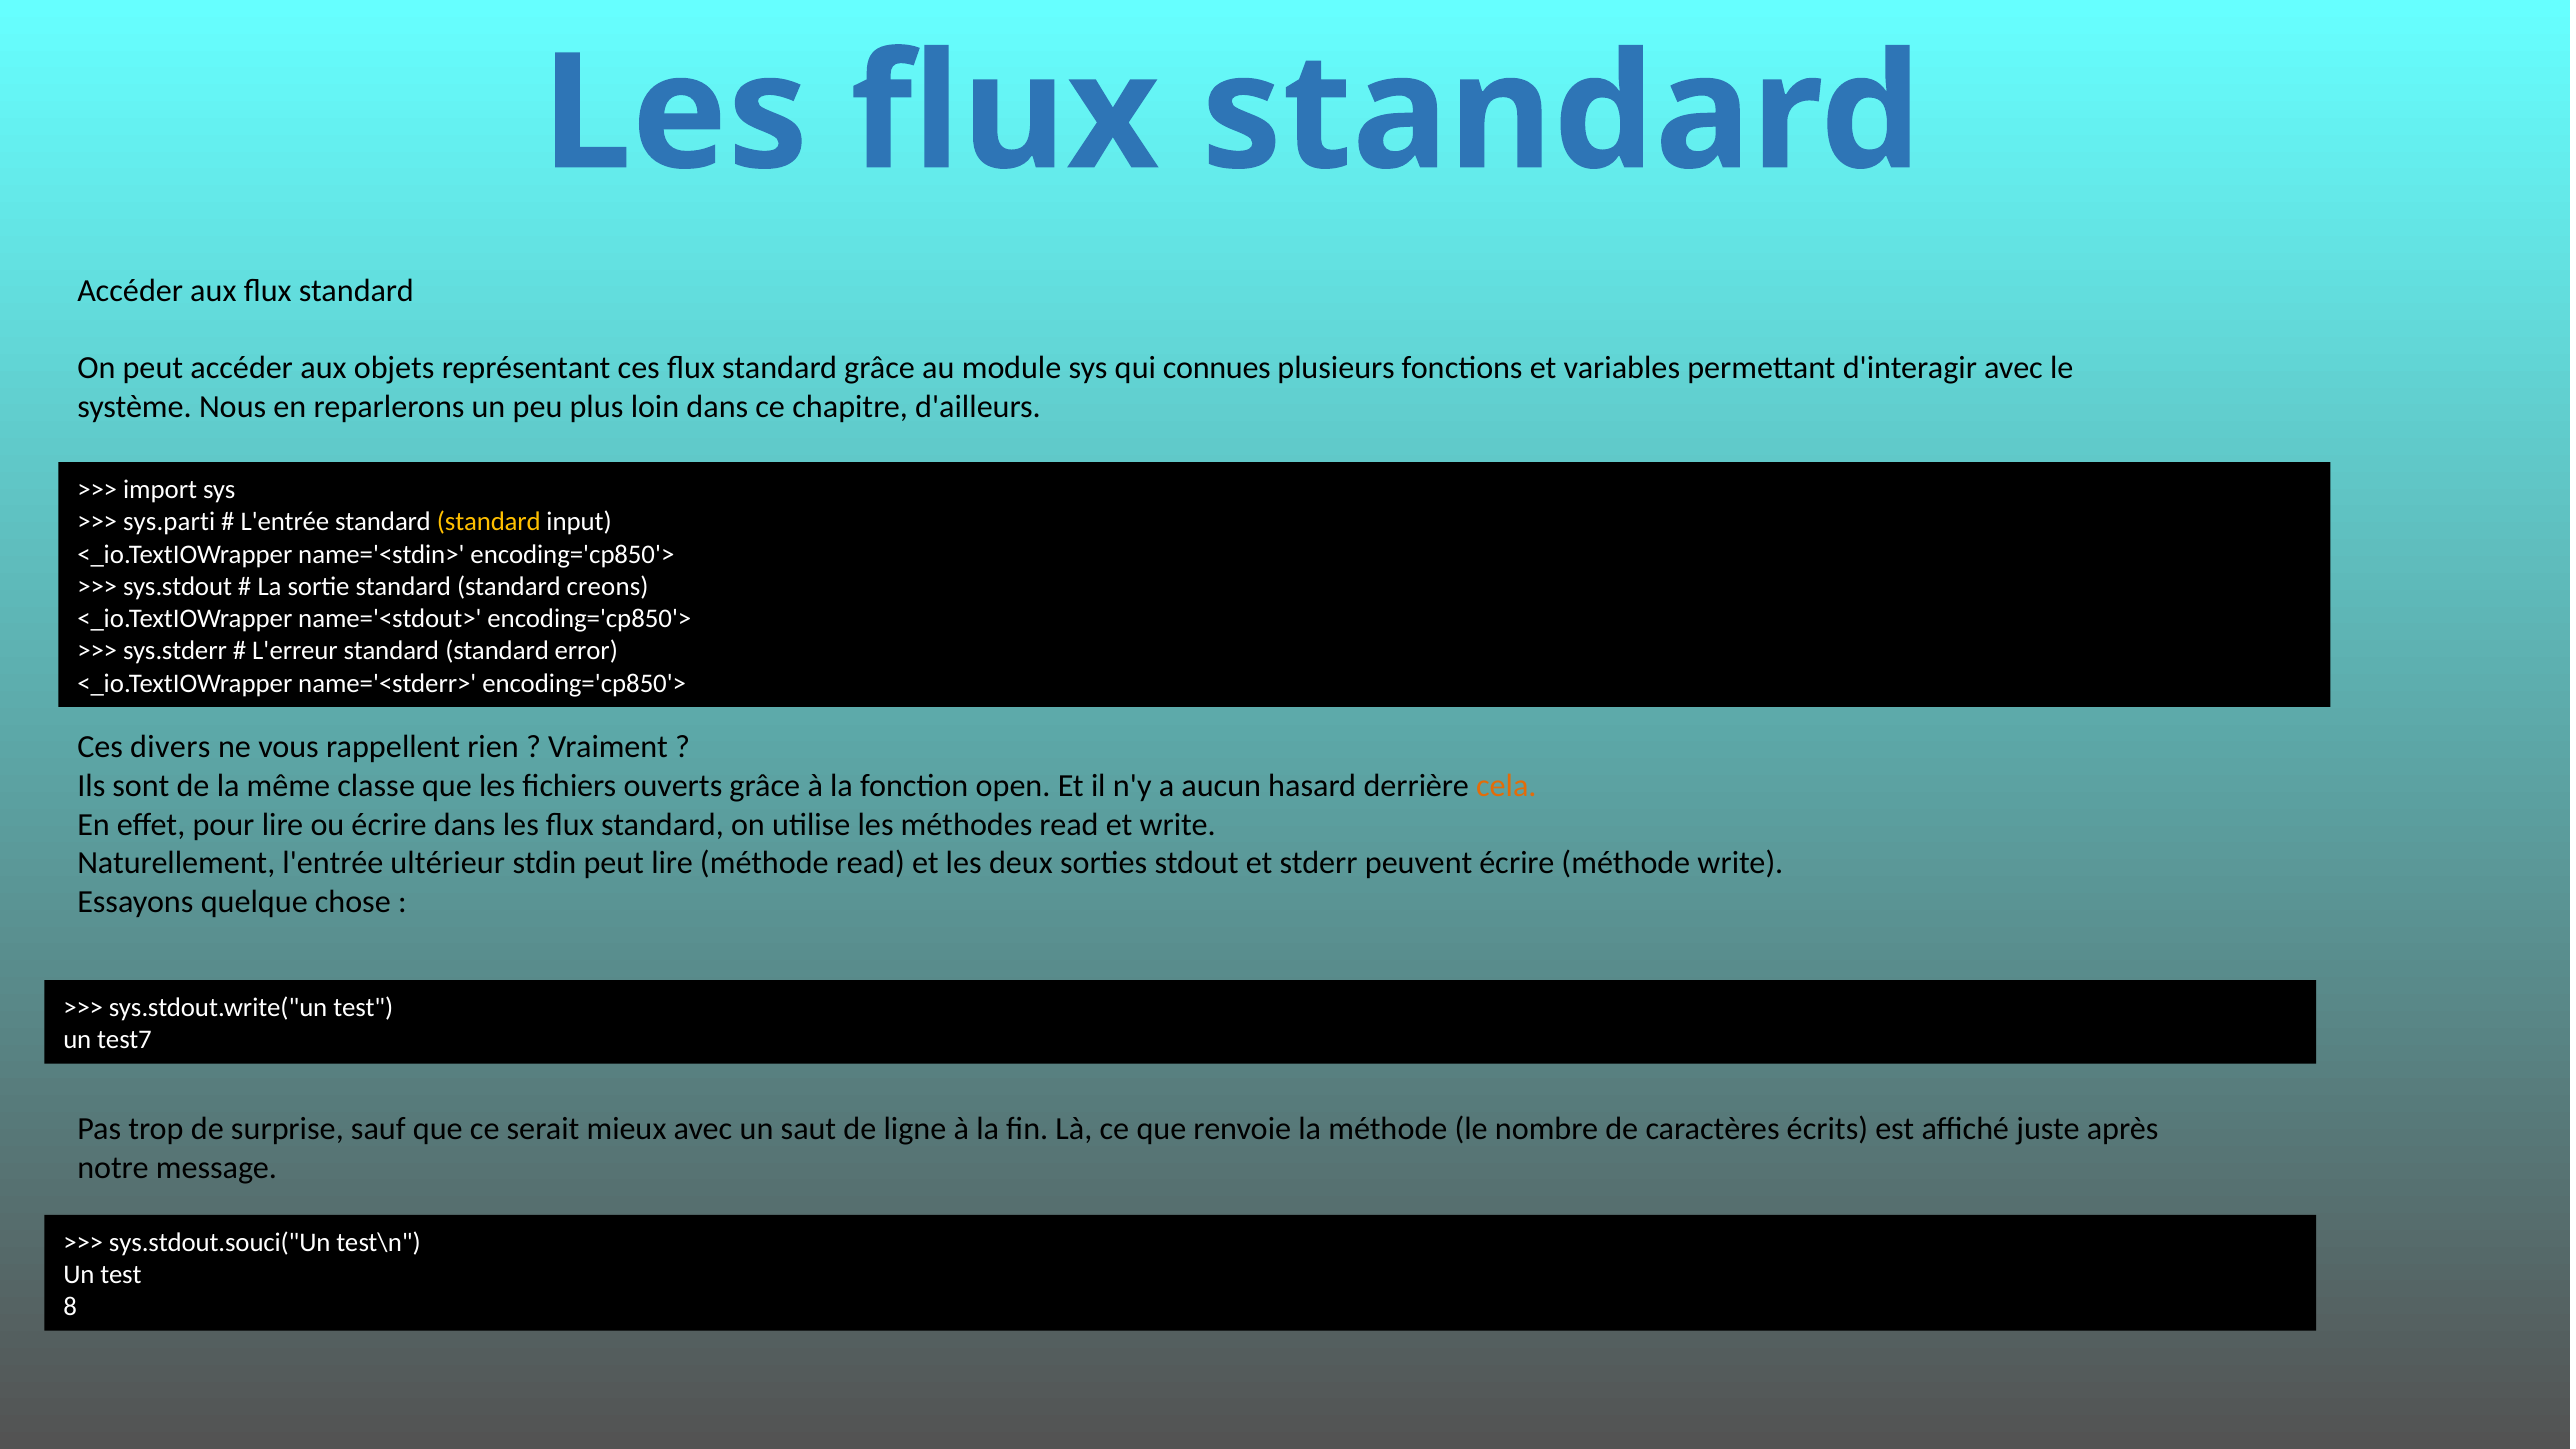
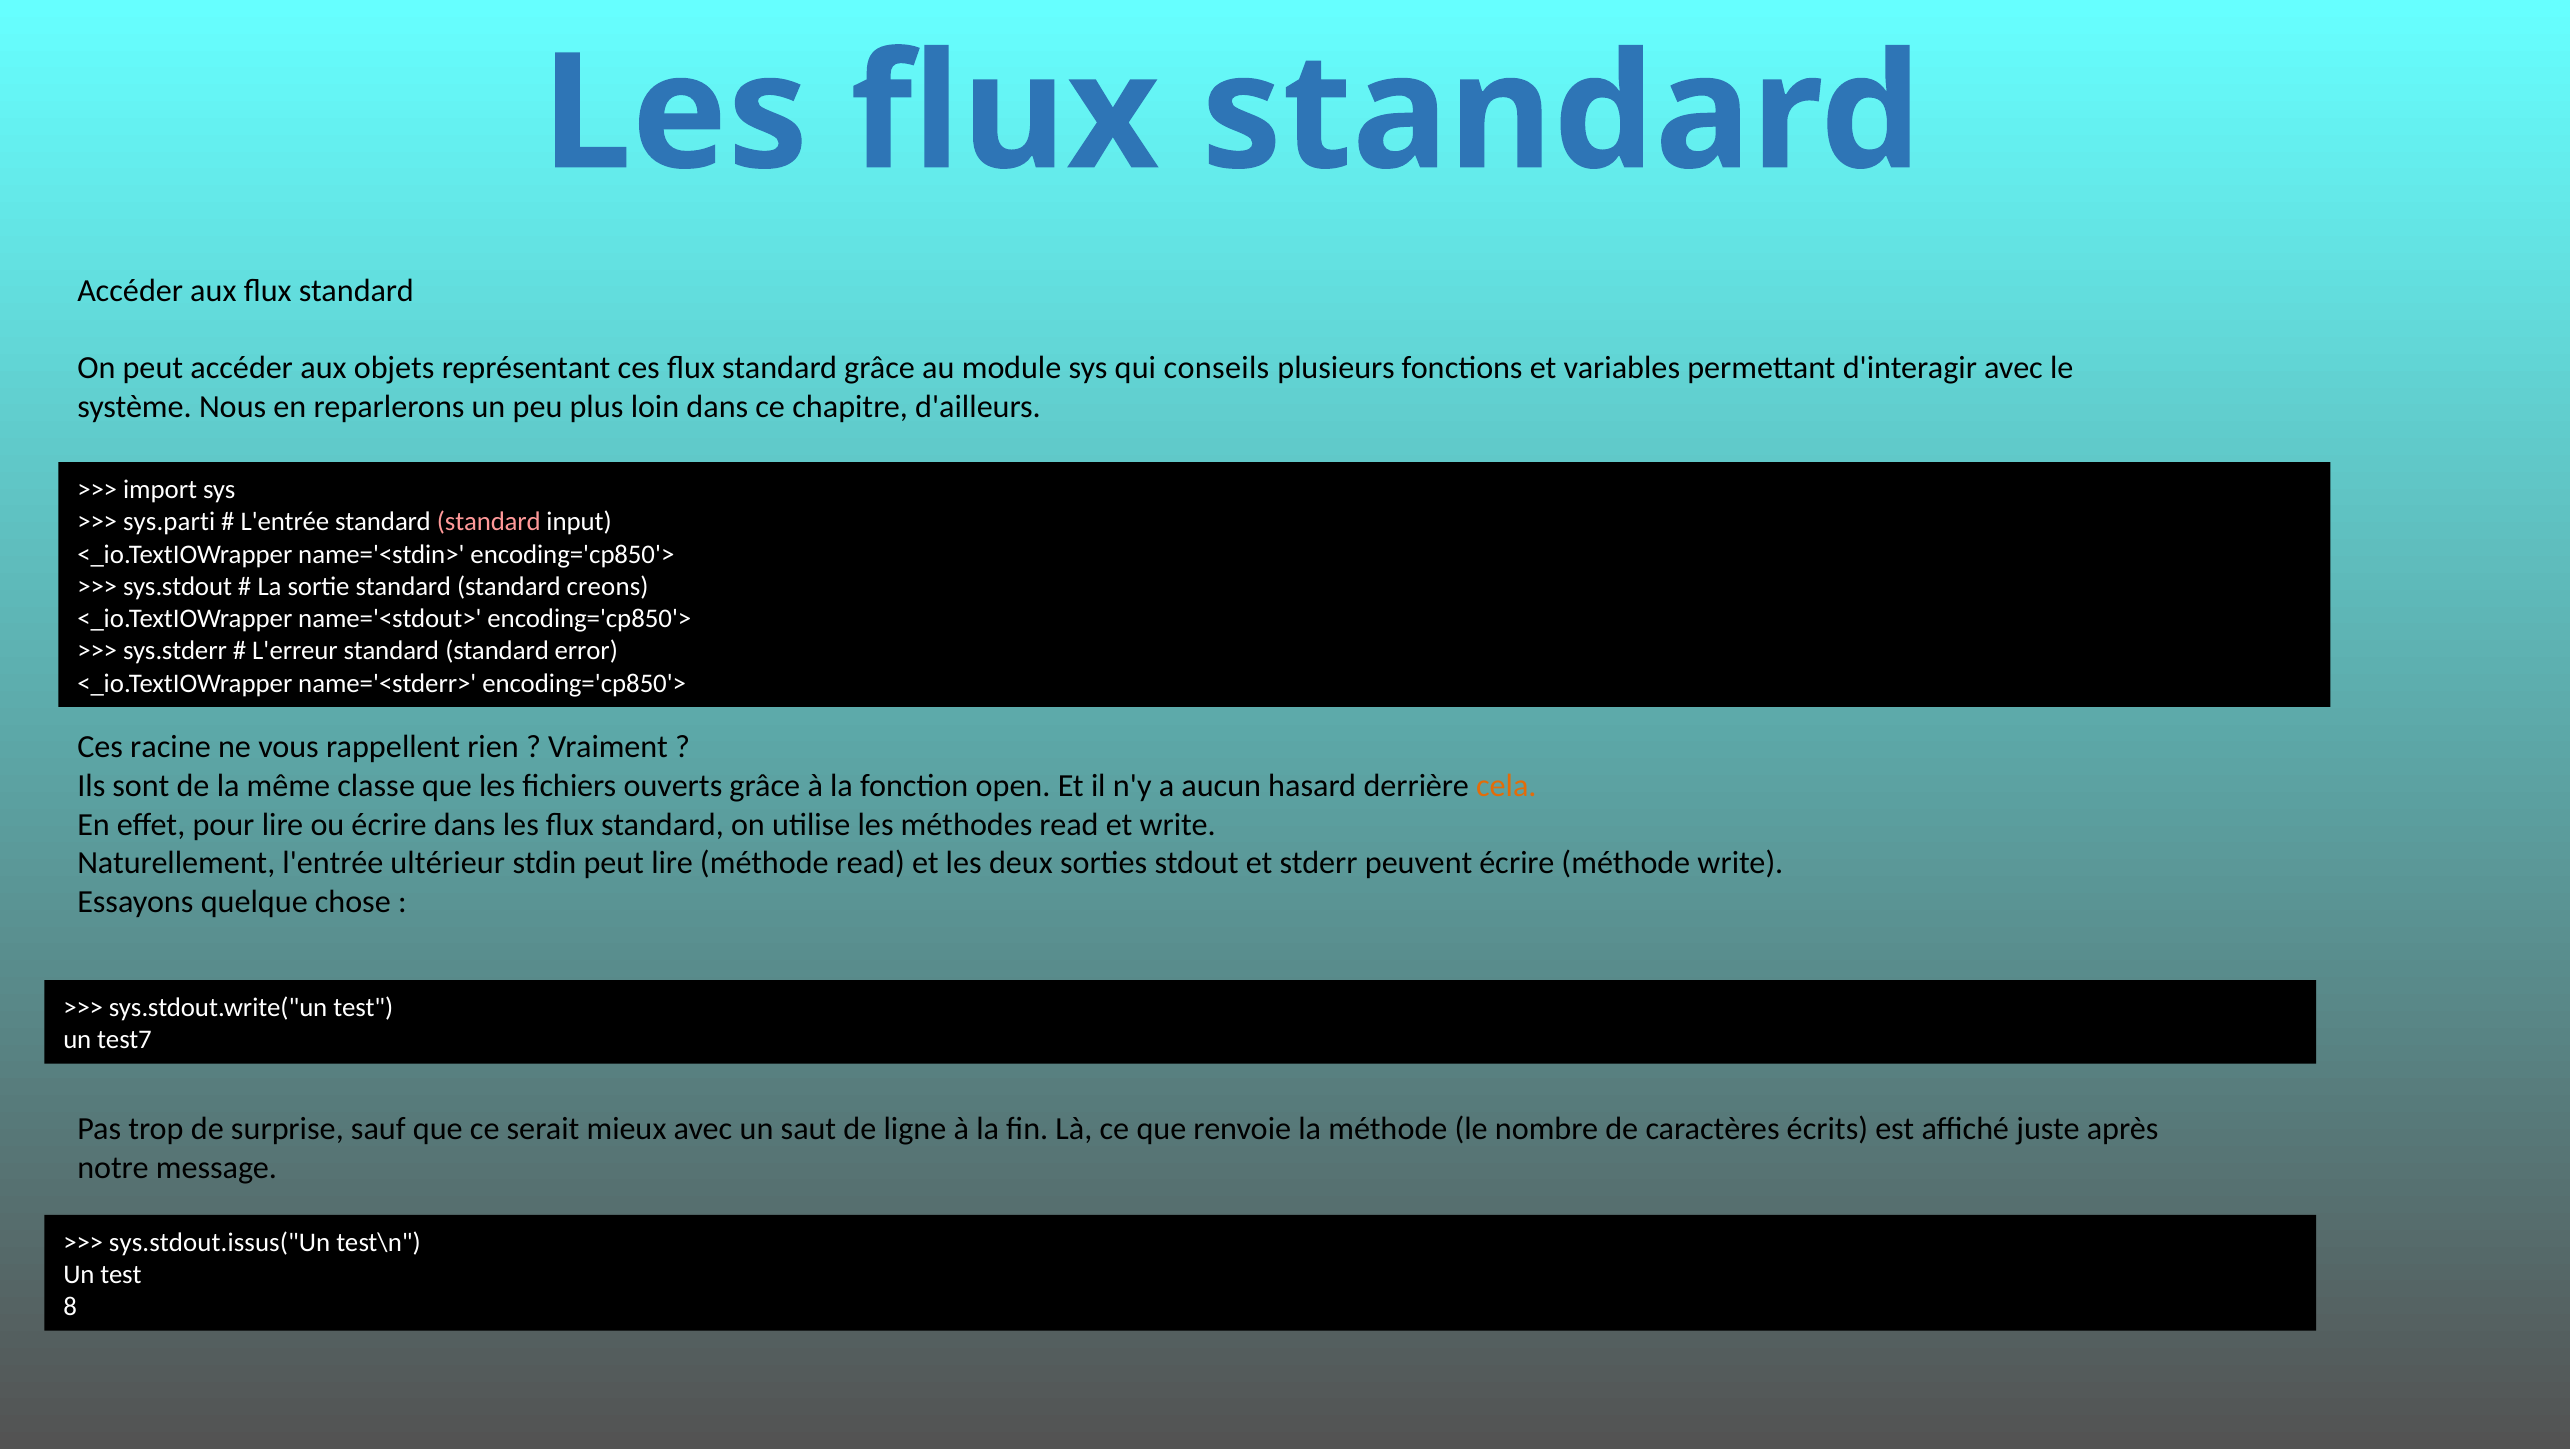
connues: connues -> conseils (1217, 368)
standard colour: yellow -> pink (489, 522)
divers: divers -> racine (170, 747)
sys.stdout.souci("Un: sys.stdout.souci("Un -> sys.stdout.issus("Un (220, 1242)
